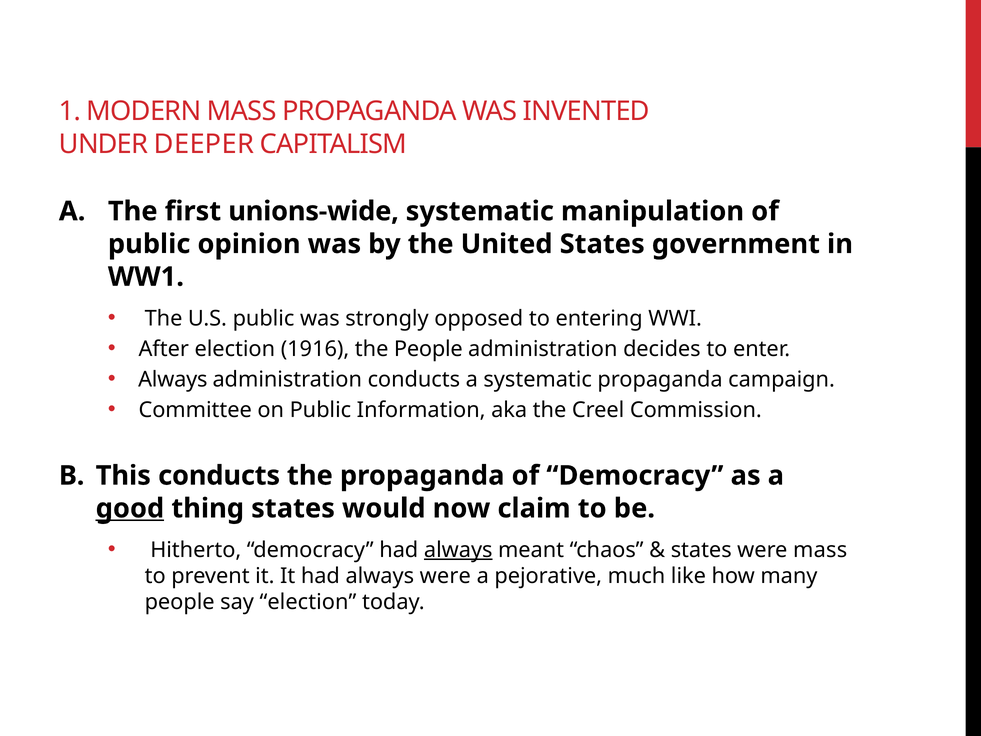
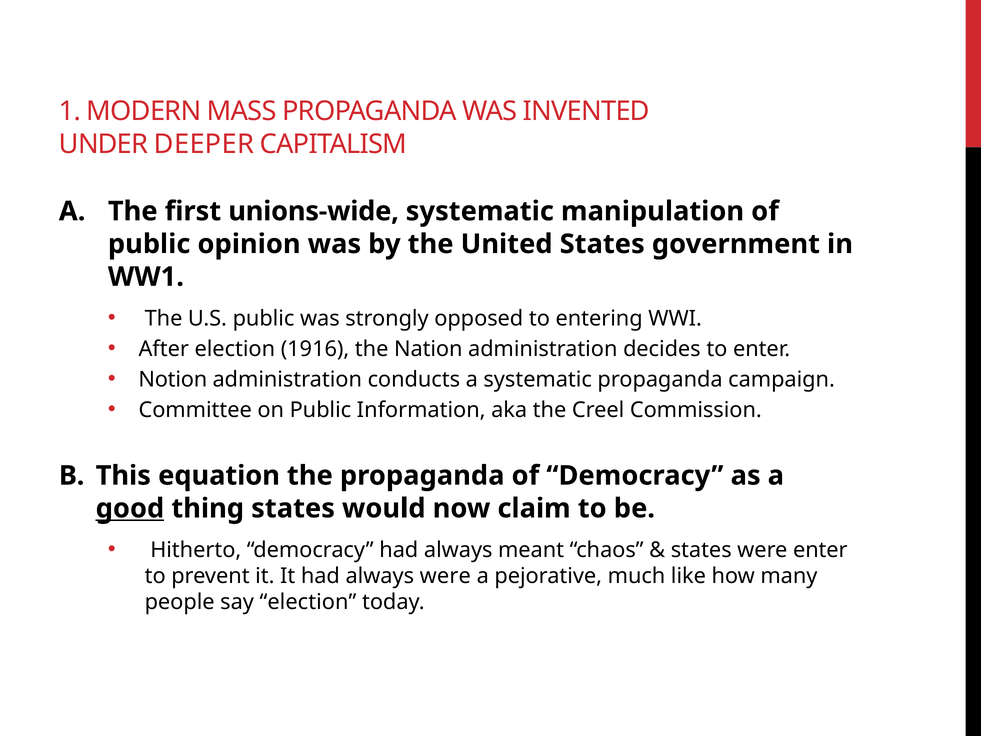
the People: People -> Nation (428, 349)
Always: Always -> Notion (173, 379)
This conducts: conducts -> equation (219, 475)
always underline: present -> none (458, 550)
were mass: mass -> enter (820, 550)
